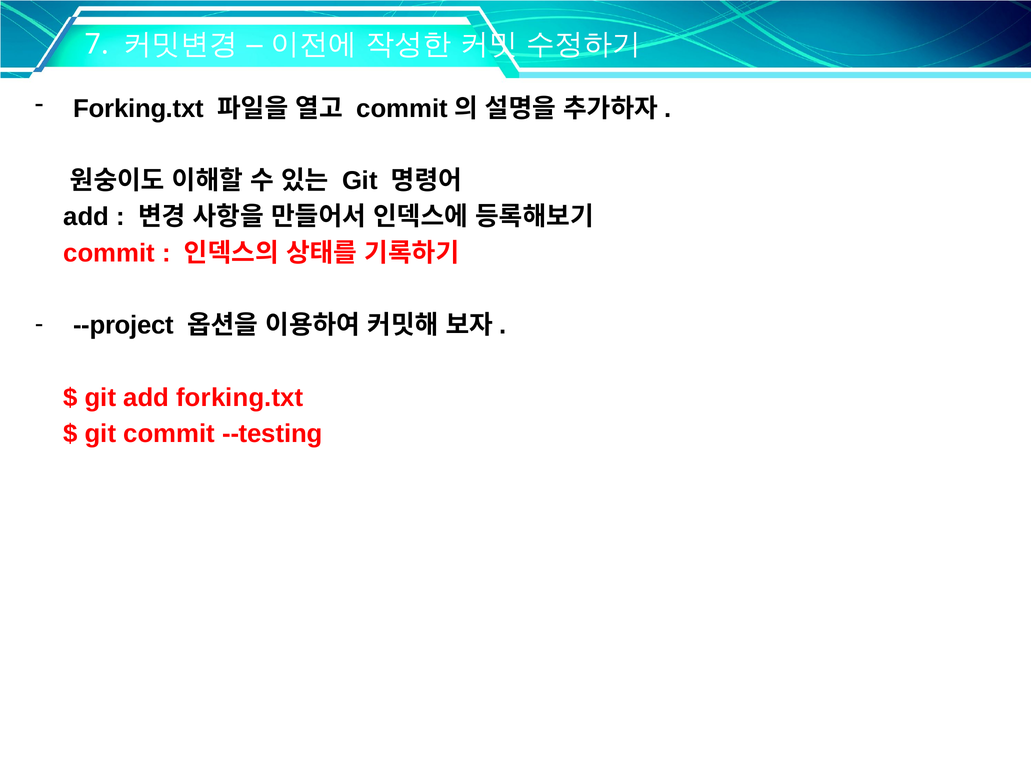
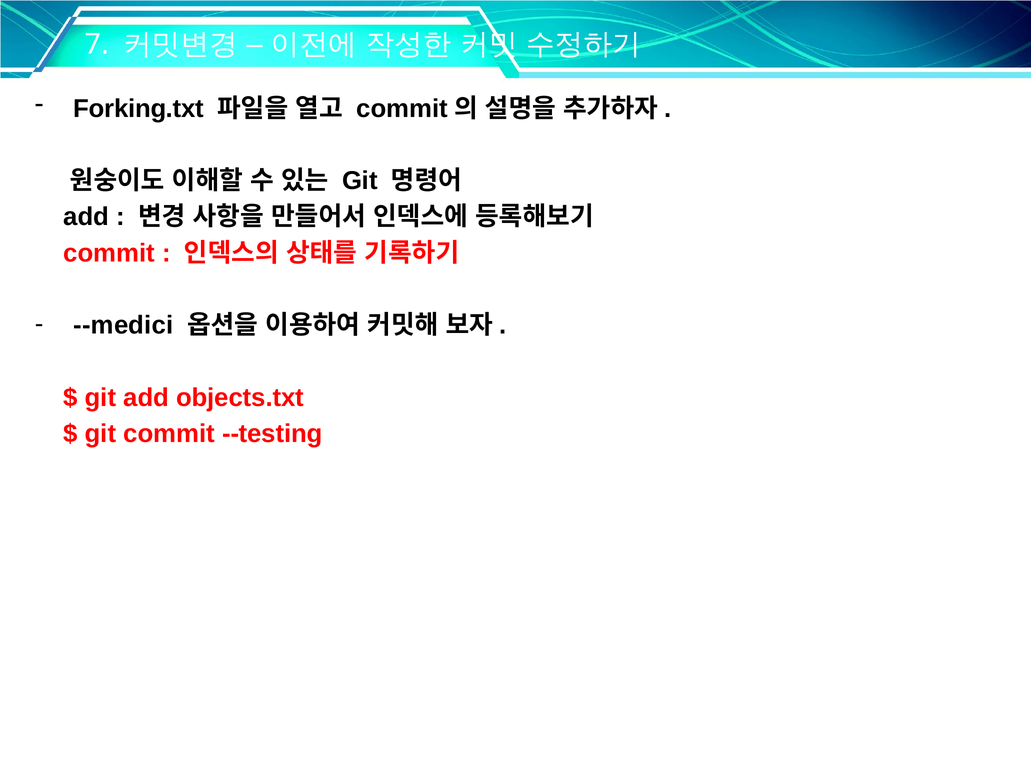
--project: --project -> --medici (123, 325)
add forking.txt: forking.txt -> objects.txt (240, 397)
